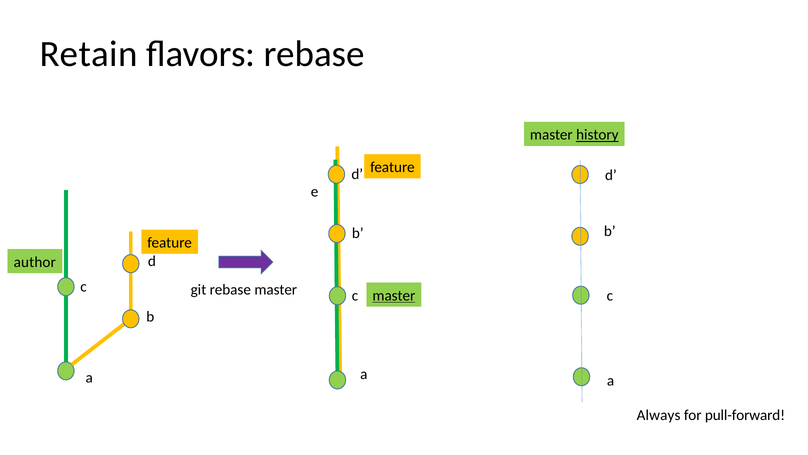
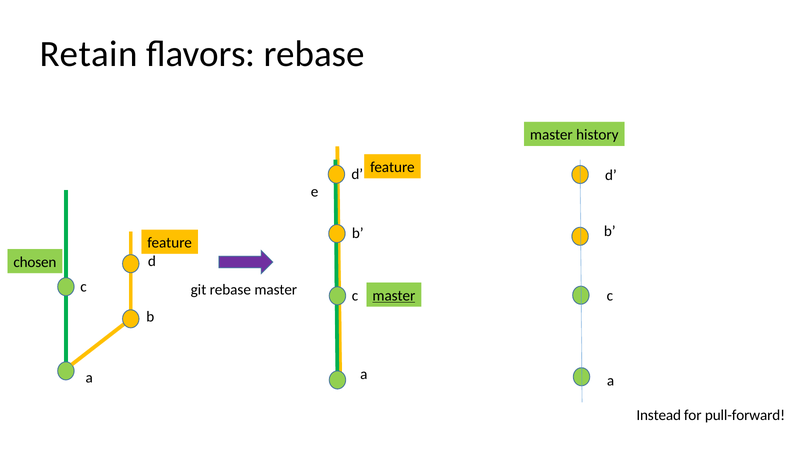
history underline: present -> none (597, 135)
author: author -> chosen (35, 262)
Always: Always -> Instead (659, 415)
